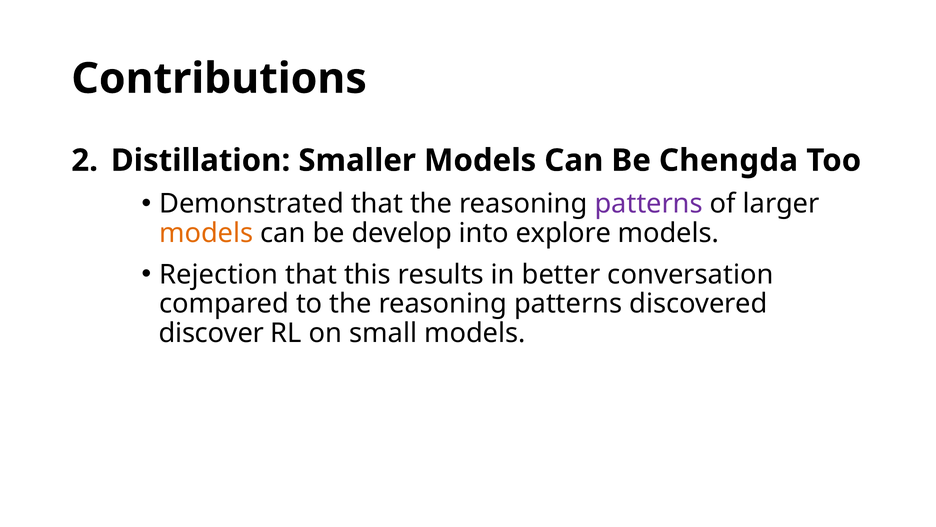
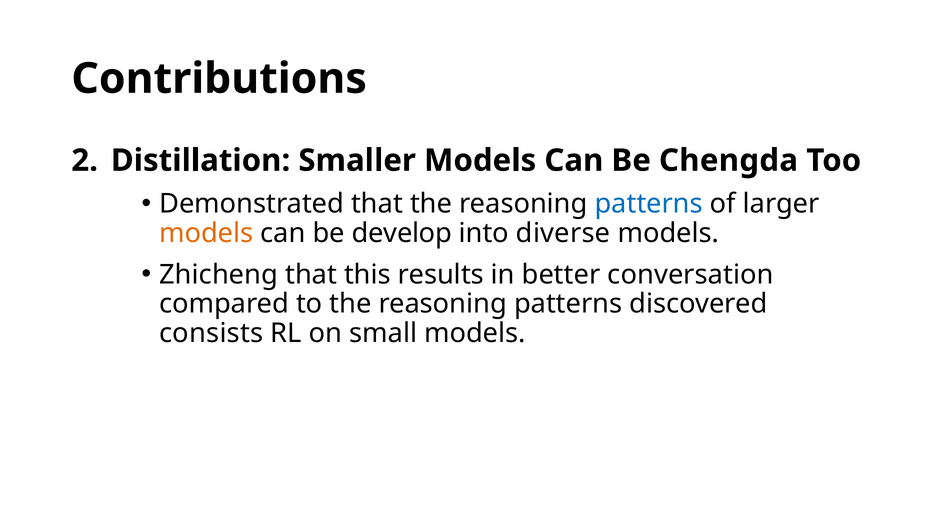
patterns colour: purple -> blue (649, 204)
explore: explore -> diverse (563, 233)
Rejection: Rejection -> Zhicheng (219, 274)
discover: discover -> consists (211, 333)
